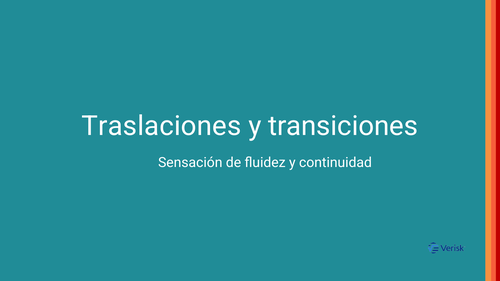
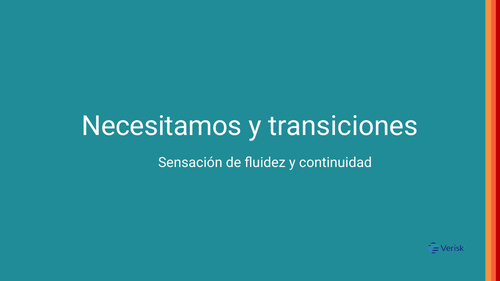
Traslaciones: Traslaciones -> Necesitamos (162, 126)
